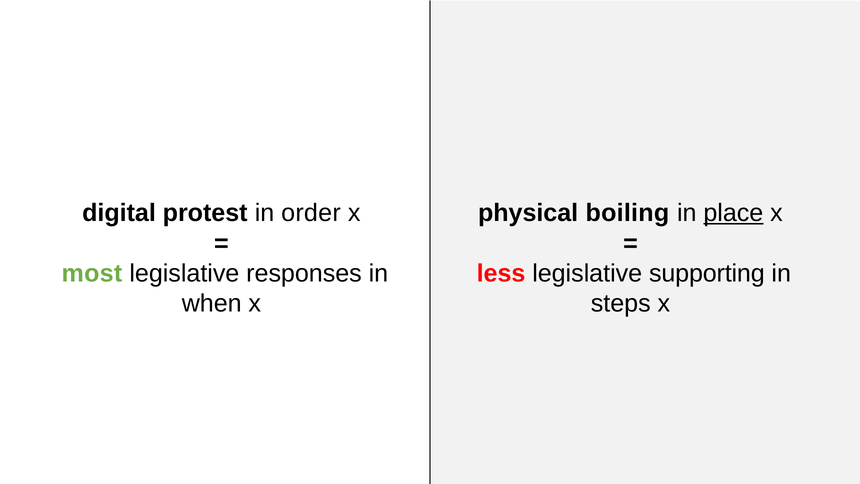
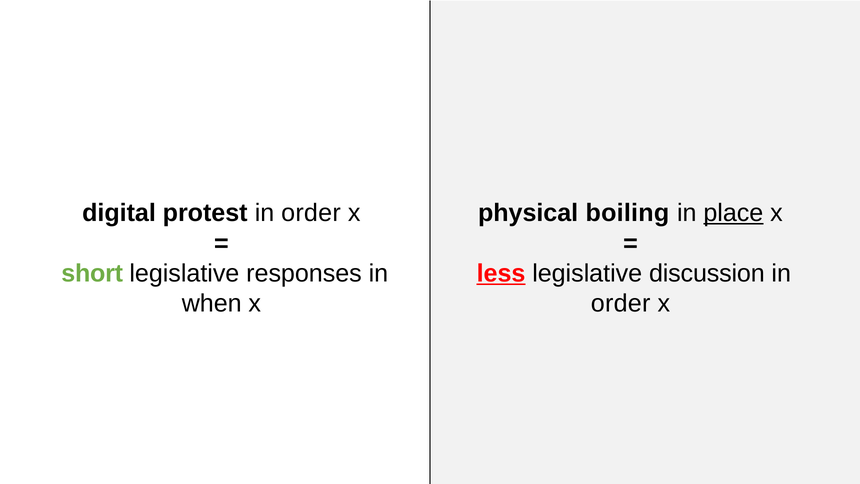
most: most -> short (92, 273)
less underline: none -> present (501, 273)
supporting: supporting -> discussion (707, 273)
steps: steps -> order (621, 303)
